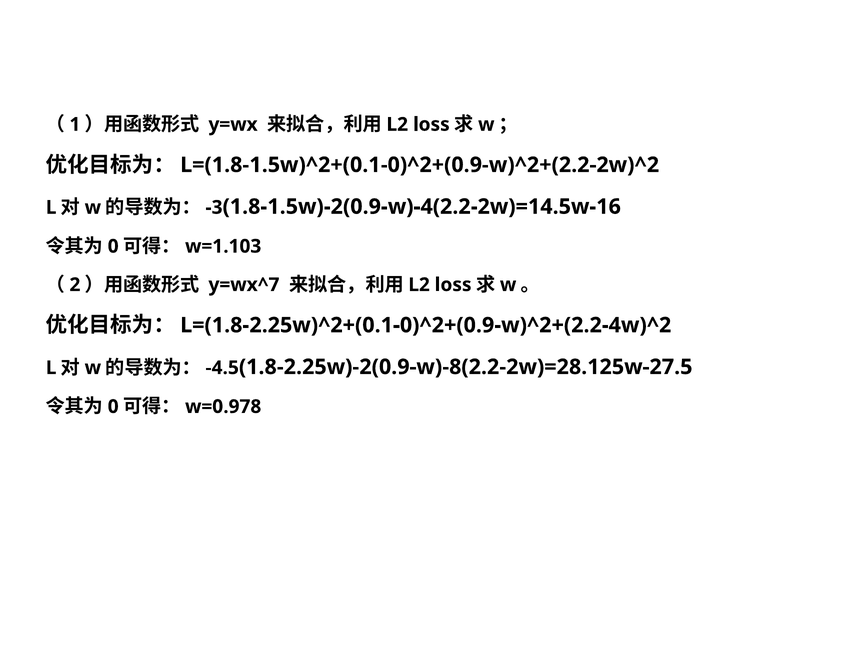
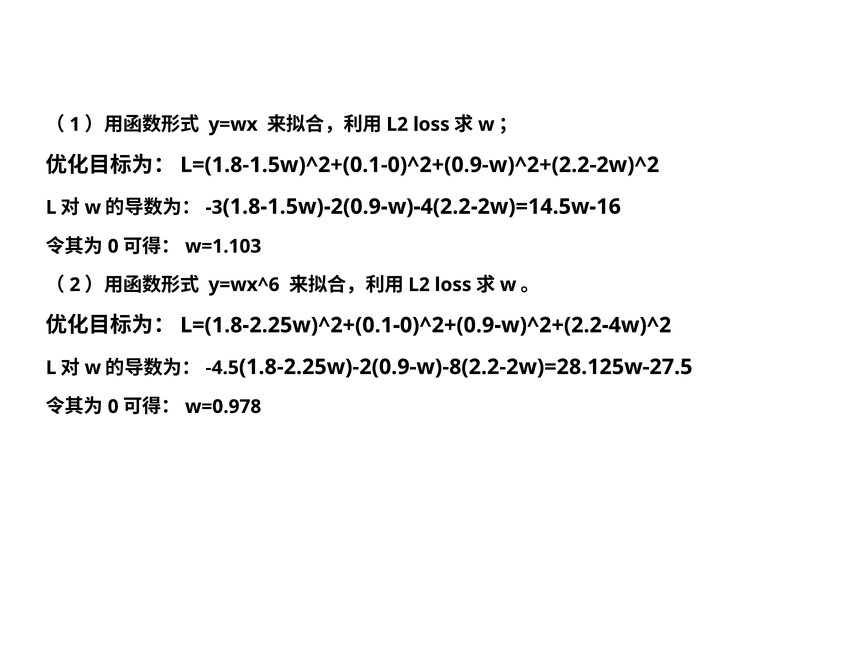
y=wx^7: y=wx^7 -> y=wx^6 (244, 285)
